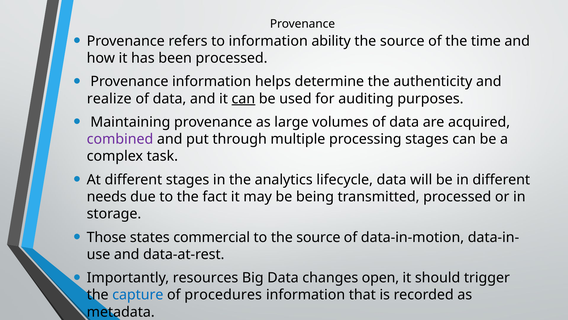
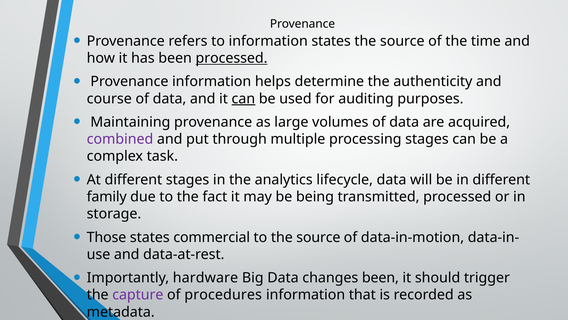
information ability: ability -> states (331, 41)
processed underline: none -> present (232, 58)
realize: realize -> course (109, 99)
needs: needs -> family (107, 197)
resources: resources -> hardware (205, 277)
changes open: open -> been (380, 277)
capture colour: blue -> purple (138, 294)
